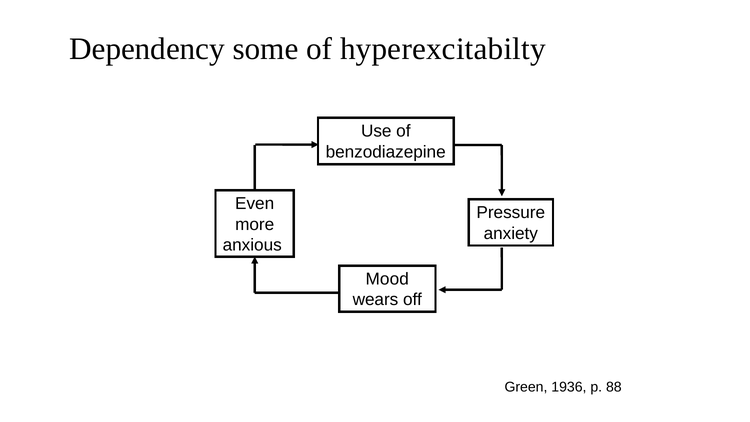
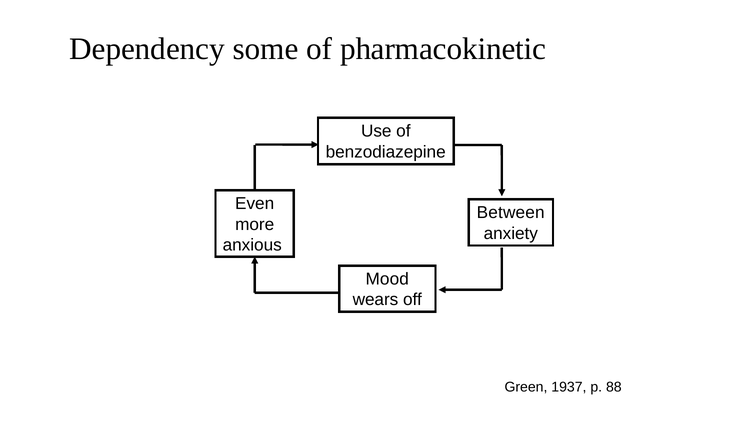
hyperexcitabilty: hyperexcitabilty -> pharmacokinetic (443, 49)
Pressure: Pressure -> Between (511, 213)
1936: 1936 -> 1937 (569, 387)
